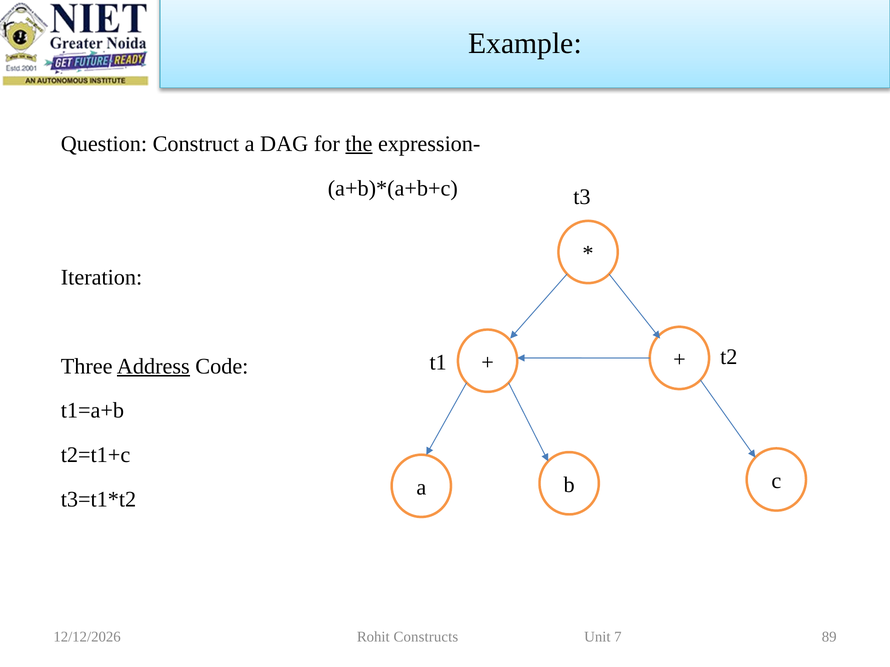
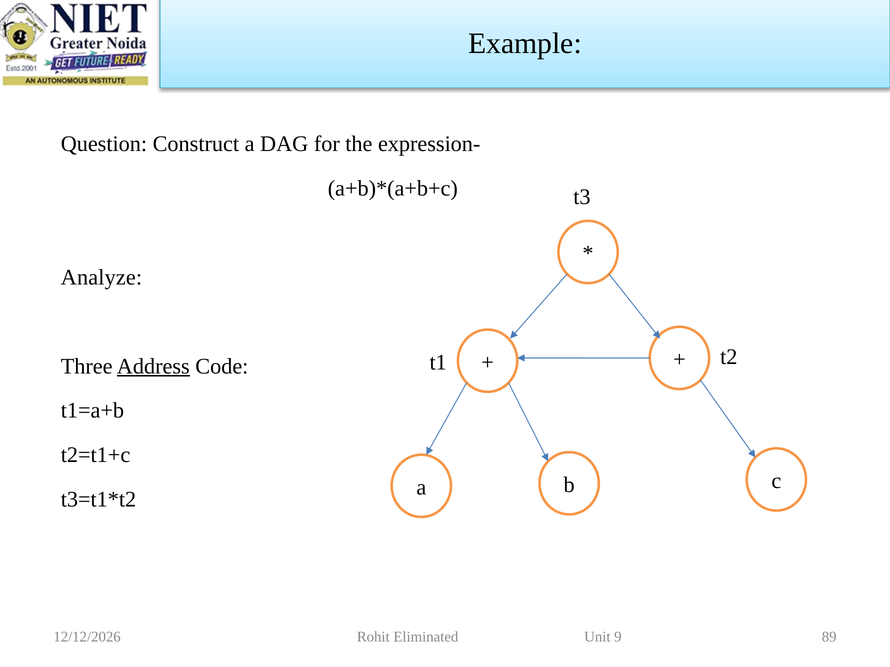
the underline: present -> none (359, 144)
Iteration: Iteration -> Analyze (101, 277)
Constructs: Constructs -> Eliminated (426, 637)
7: 7 -> 9 (618, 637)
